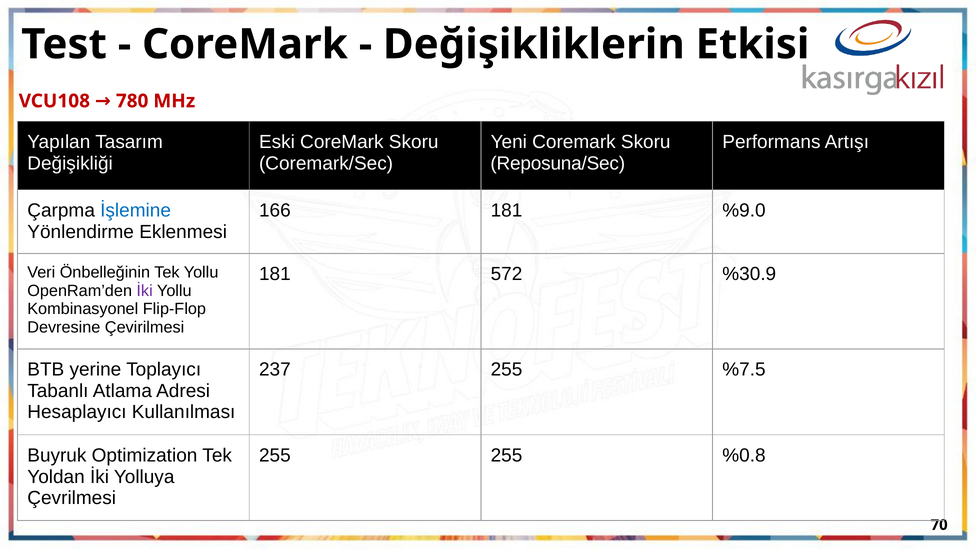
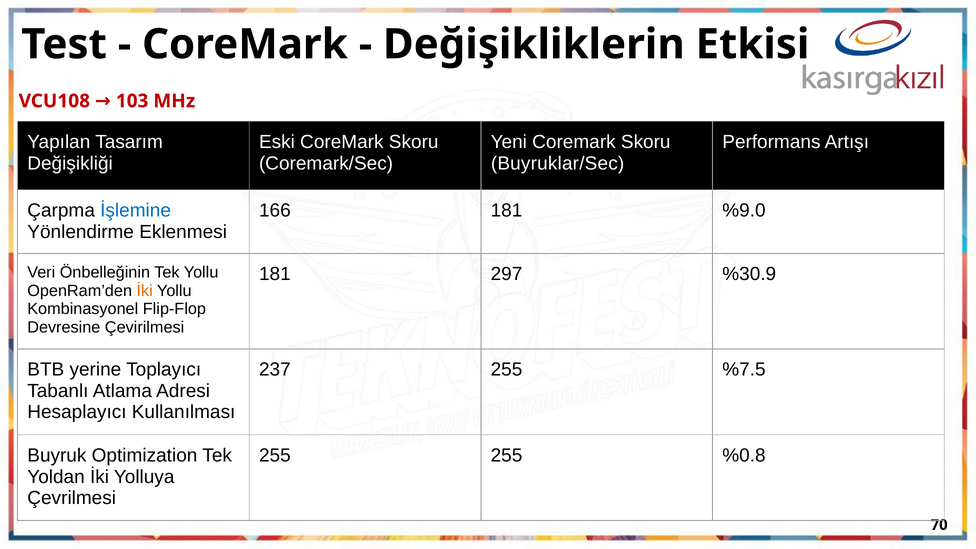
780: 780 -> 103 (132, 101)
Reposuna/Sec: Reposuna/Sec -> Buyruklar/Sec (558, 163)
572: 572 -> 297 (507, 274)
İki colour: purple -> orange (145, 291)
